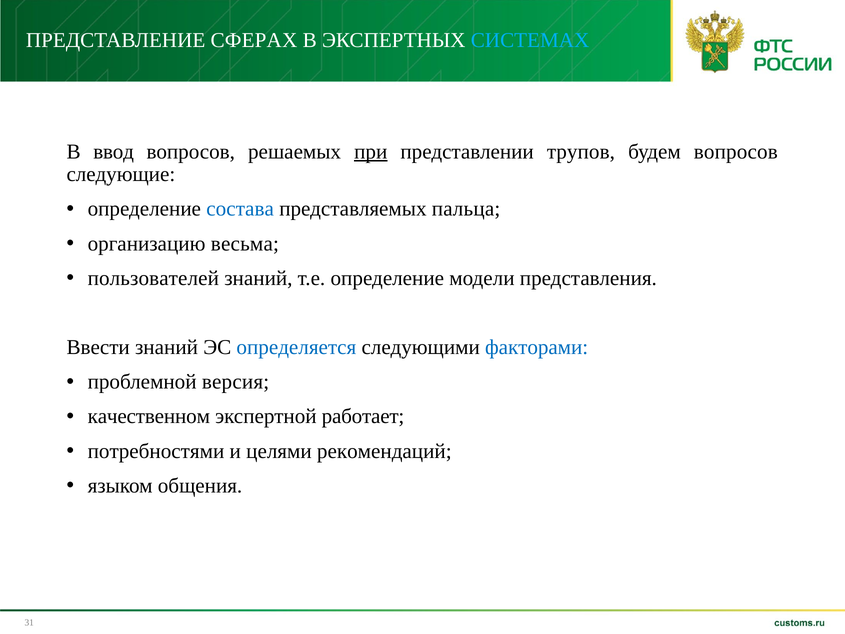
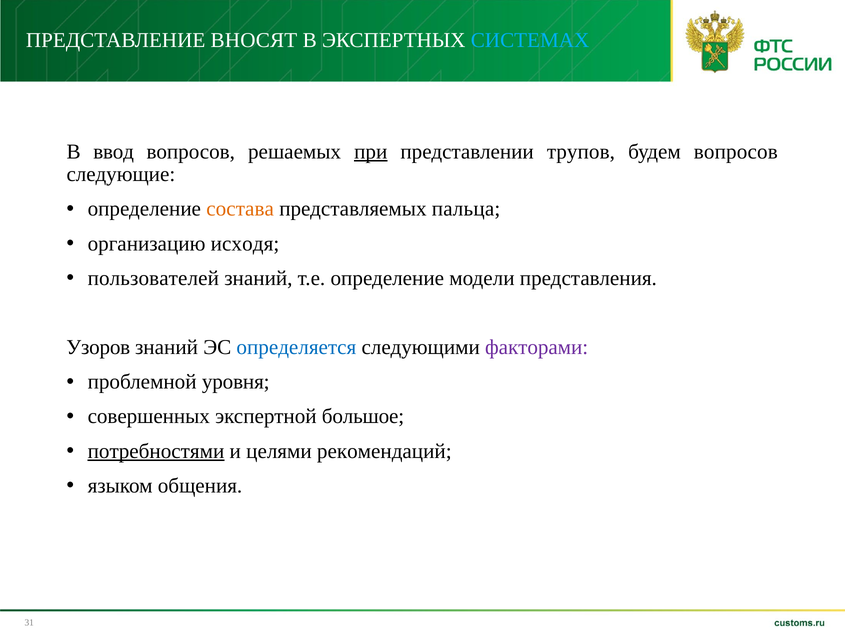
СФЕРАХ: СФЕРАХ -> ВНОСЯТ (254, 40)
состава colour: blue -> orange (240, 209)
весьма: весьма -> исходя (245, 244)
Ввести: Ввести -> Узоров (98, 347)
факторами colour: blue -> purple (537, 347)
версия: версия -> уровня (236, 382)
качественном: качественном -> совершенных (149, 416)
работает: работает -> большое (363, 416)
потребностями underline: none -> present (156, 451)
